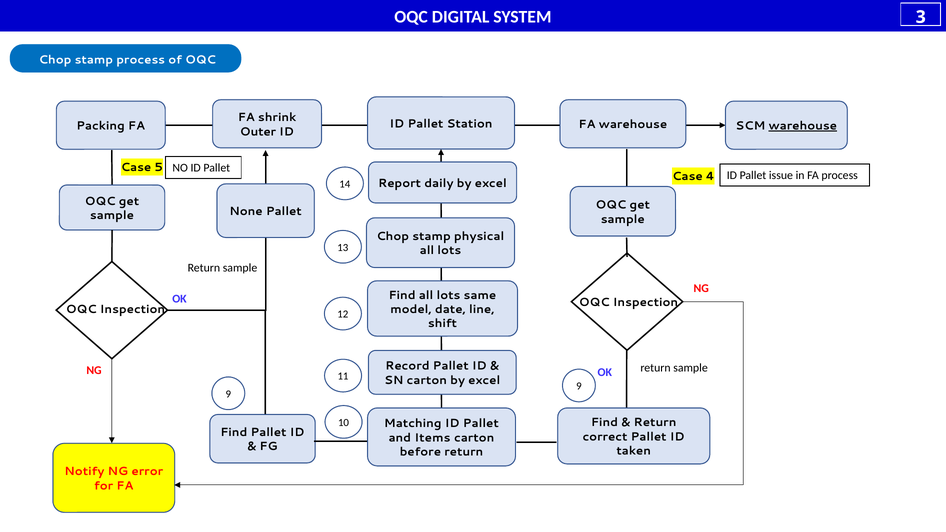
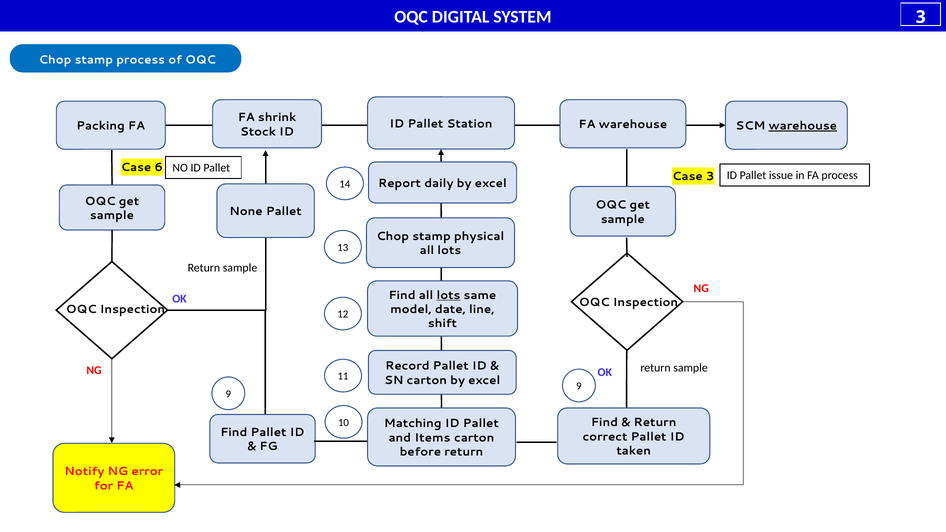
Outer: Outer -> Stock (258, 132)
5: 5 -> 6 (159, 168)
Case 4: 4 -> 3 (710, 177)
lots underline: none -> present (448, 295)
